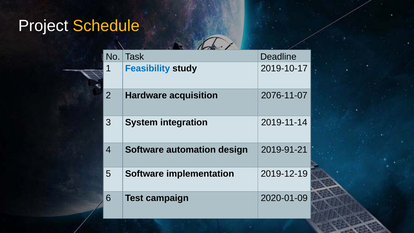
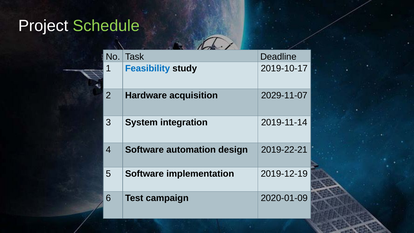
Schedule colour: yellow -> light green (106, 26)
2076-11-07: 2076-11-07 -> 2029-11-07 (284, 95)
2019-91-21: 2019-91-21 -> 2019-22-21 (284, 150)
